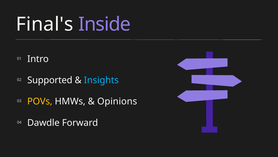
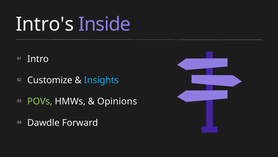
Final's: Final's -> Intro's (45, 24)
Supported: Supported -> Customize (50, 80)
POVs colour: yellow -> light green (40, 101)
